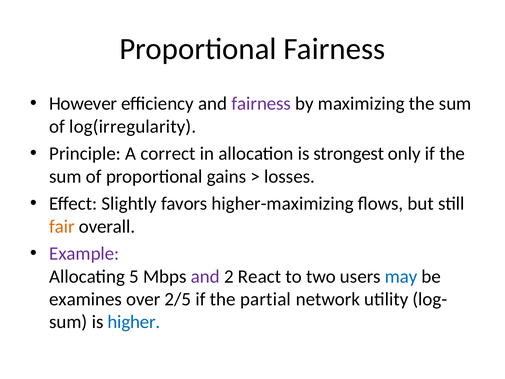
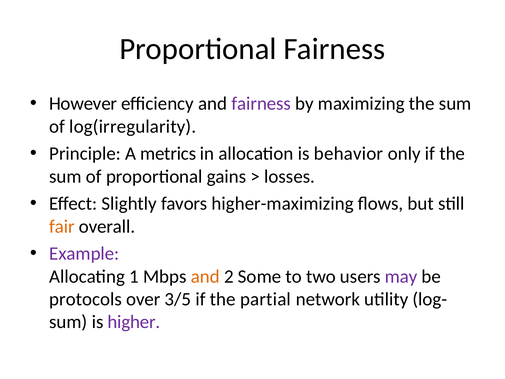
correct: correct -> metrics (168, 154)
strongest: strongest -> behavior (349, 154)
5: 5 -> 1 (134, 276)
and colour: purple -> orange (205, 276)
React: React -> Some (260, 276)
may colour: blue -> purple (401, 276)
examines: examines -> protocols (86, 299)
2/5: 2/5 -> 3/5 (178, 299)
higher colour: blue -> purple (134, 322)
